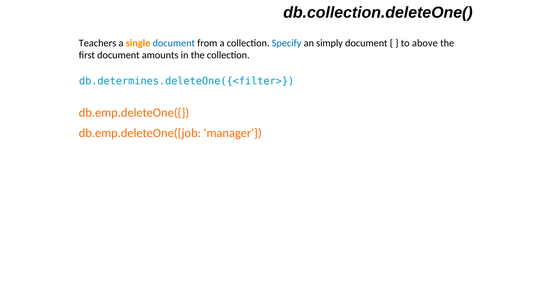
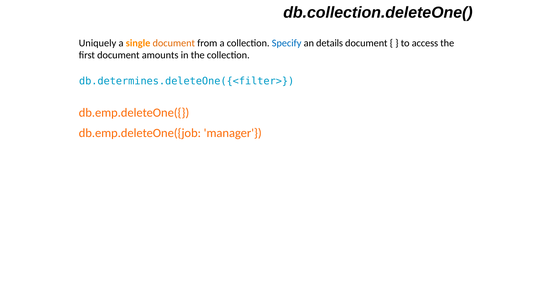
Teachers: Teachers -> Uniquely (98, 43)
document colour: blue -> orange (174, 43)
simply: simply -> details (330, 43)
above: above -> access (425, 43)
